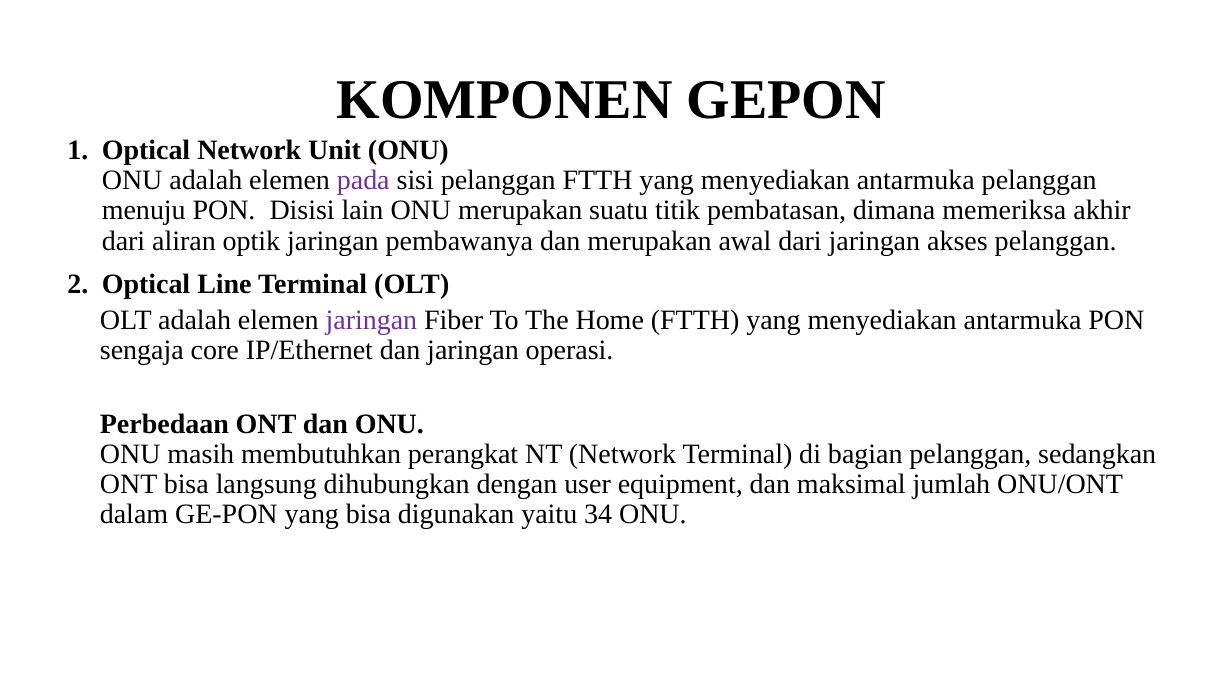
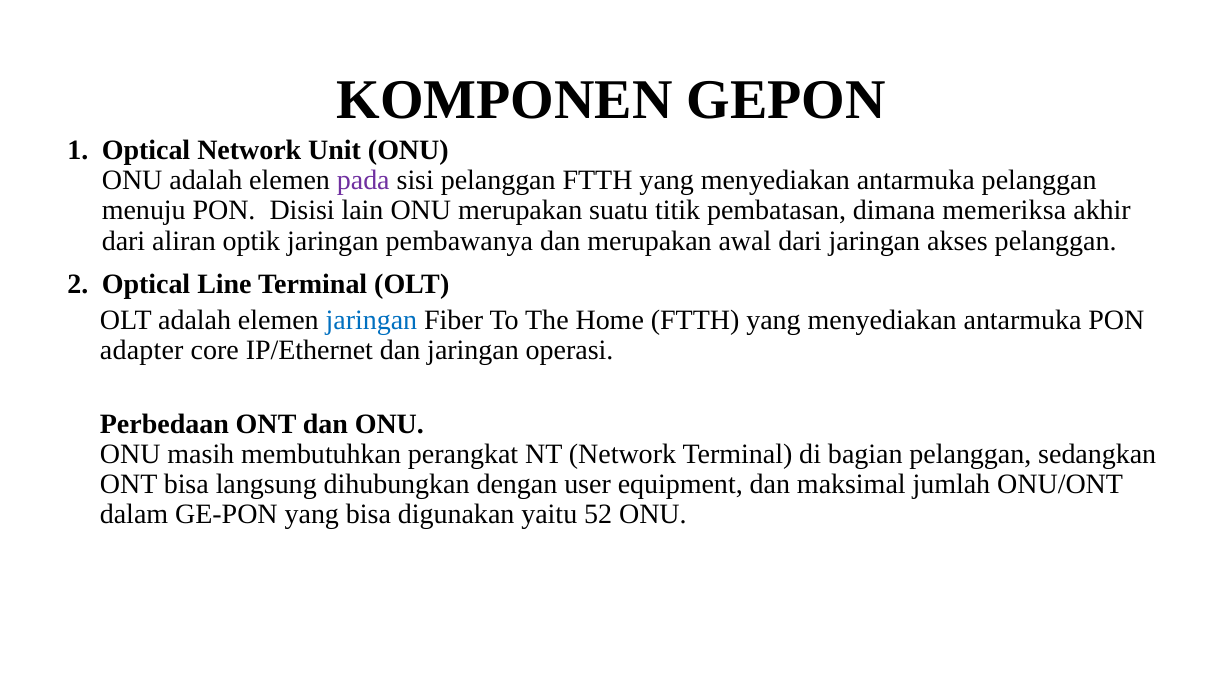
jaringan colour: purple -> blue (371, 320)
sengaja: sengaja -> adapter (142, 351)
34: 34 -> 52 (598, 515)
